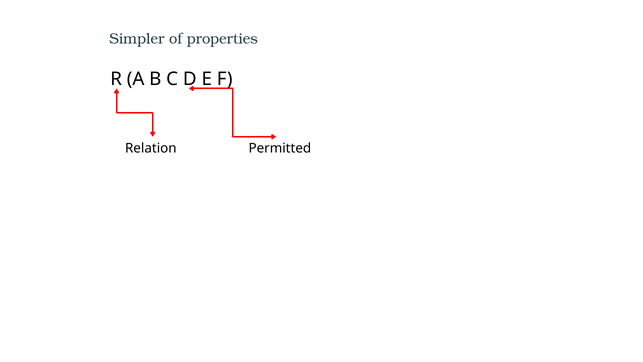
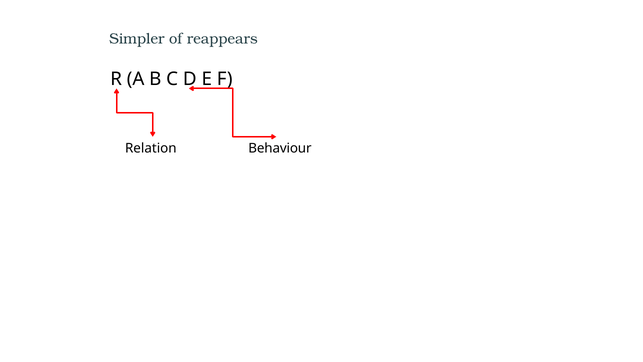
properties: properties -> reappears (222, 39)
Permitted: Permitted -> Behaviour (280, 148)
